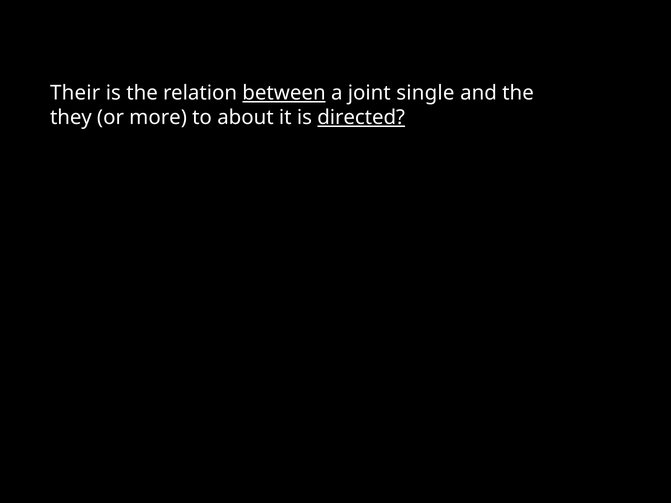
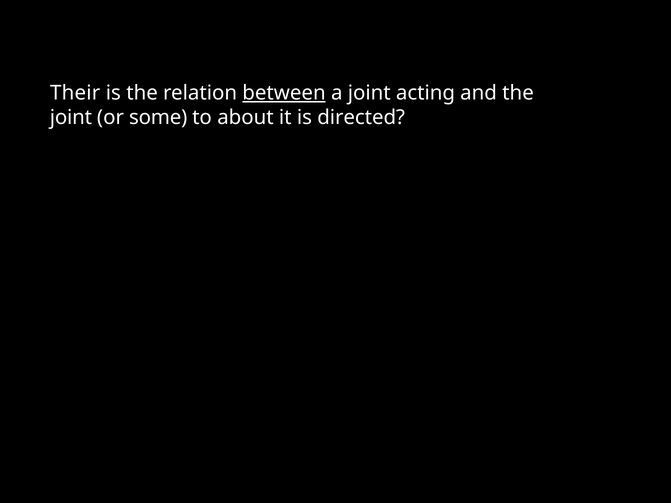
single: single -> acting (426, 93)
they: they -> joint (71, 118)
more: more -> some (158, 118)
directed underline: present -> none (361, 118)
